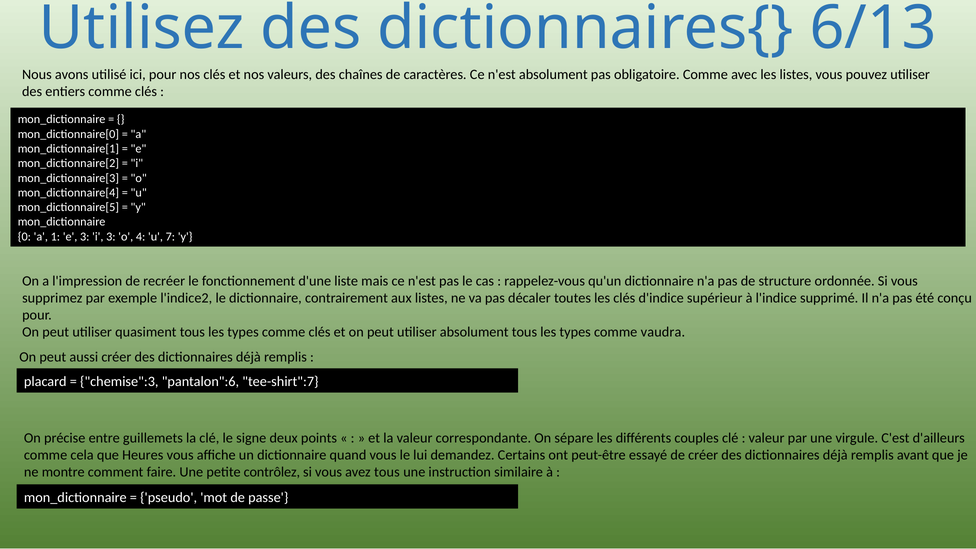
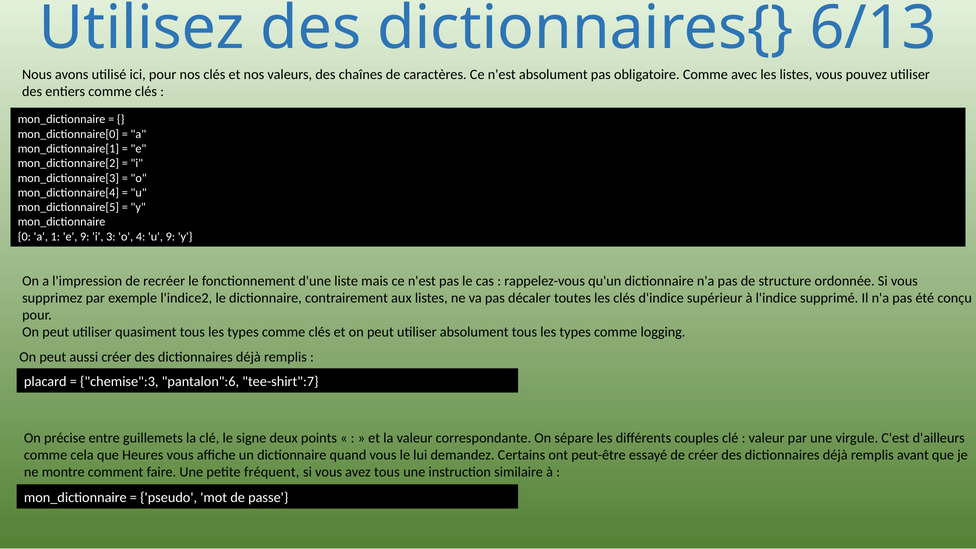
e 3: 3 -> 9 (85, 237)
u 7: 7 -> 9 (170, 237)
vaudra: vaudra -> logging (663, 332)
contrôlez: contrôlez -> fréquent (272, 472)
